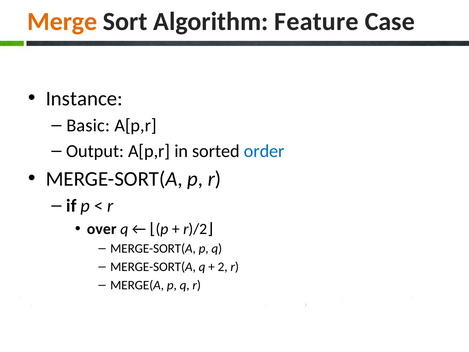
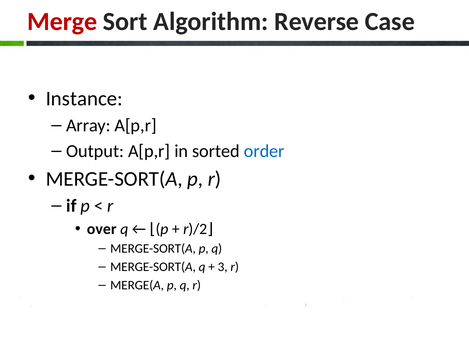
Merge colour: orange -> red (62, 22)
Feature: Feature -> Reverse (317, 22)
Basic: Basic -> Array (88, 125)
2: 2 -> 3 (223, 267)
